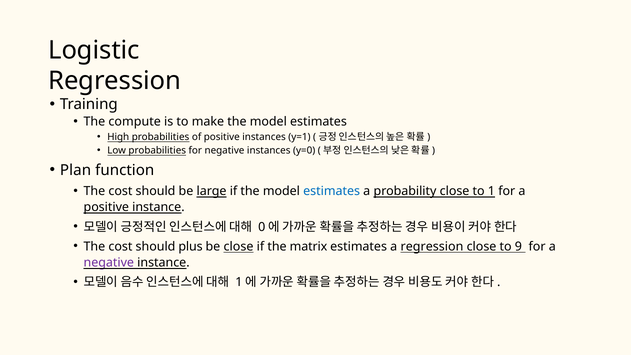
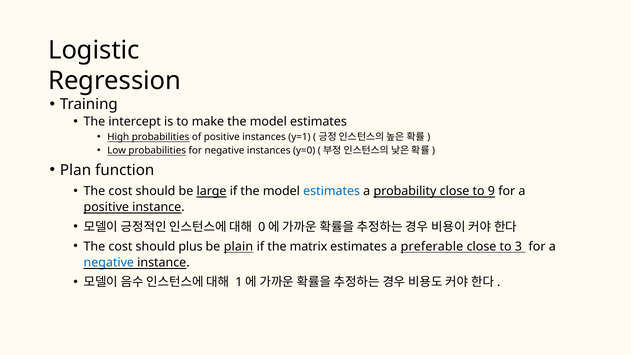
compute: compute -> intercept (135, 122)
to 1: 1 -> 9 (491, 191)
be close: close -> plain (238, 246)
a regression: regression -> preferable (432, 246)
9: 9 -> 3 (518, 246)
negative colour: purple -> blue (109, 263)
